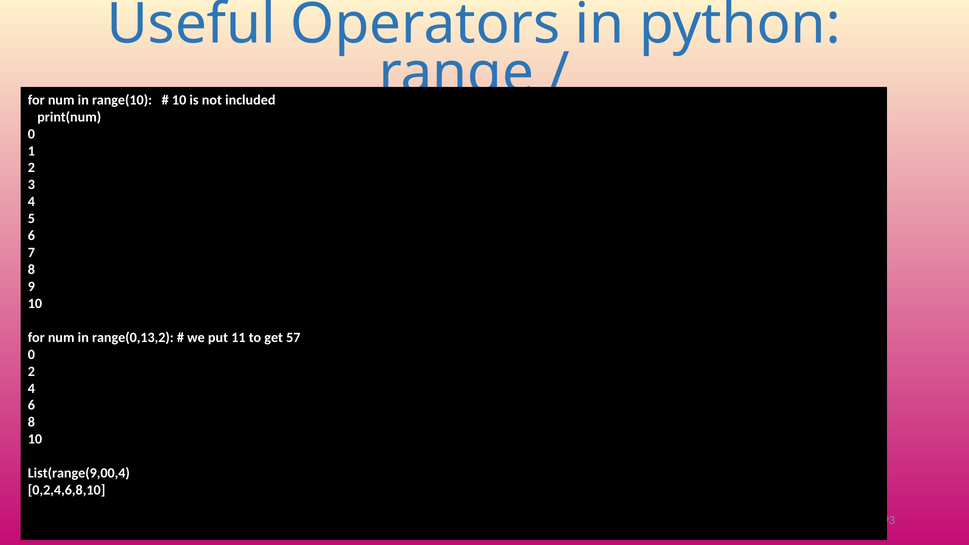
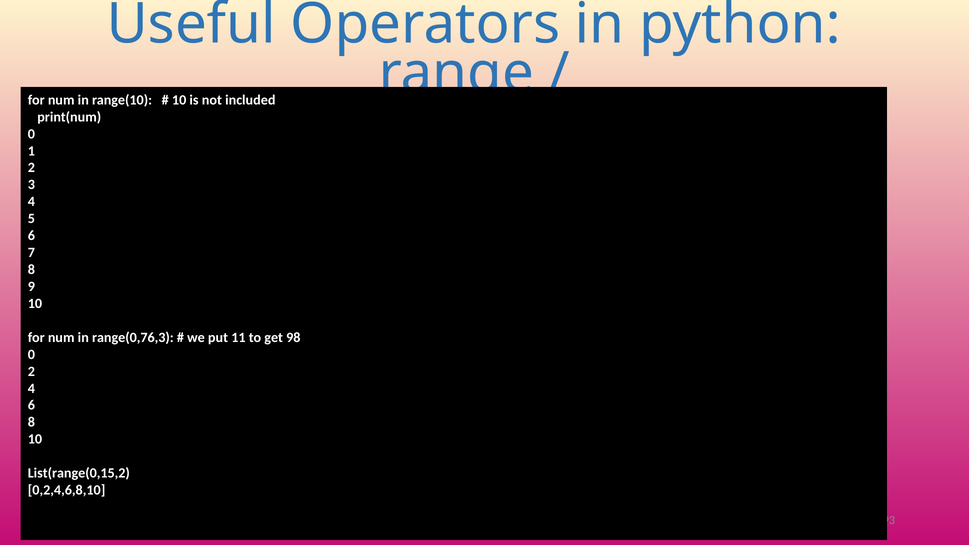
range(0,13,2: range(0,13,2 -> range(0,76,3 (133, 338)
57: 57 -> 98 (293, 338)
List(range(9,00,4: List(range(9,00,4 -> List(range(0,15,2 (79, 473)
